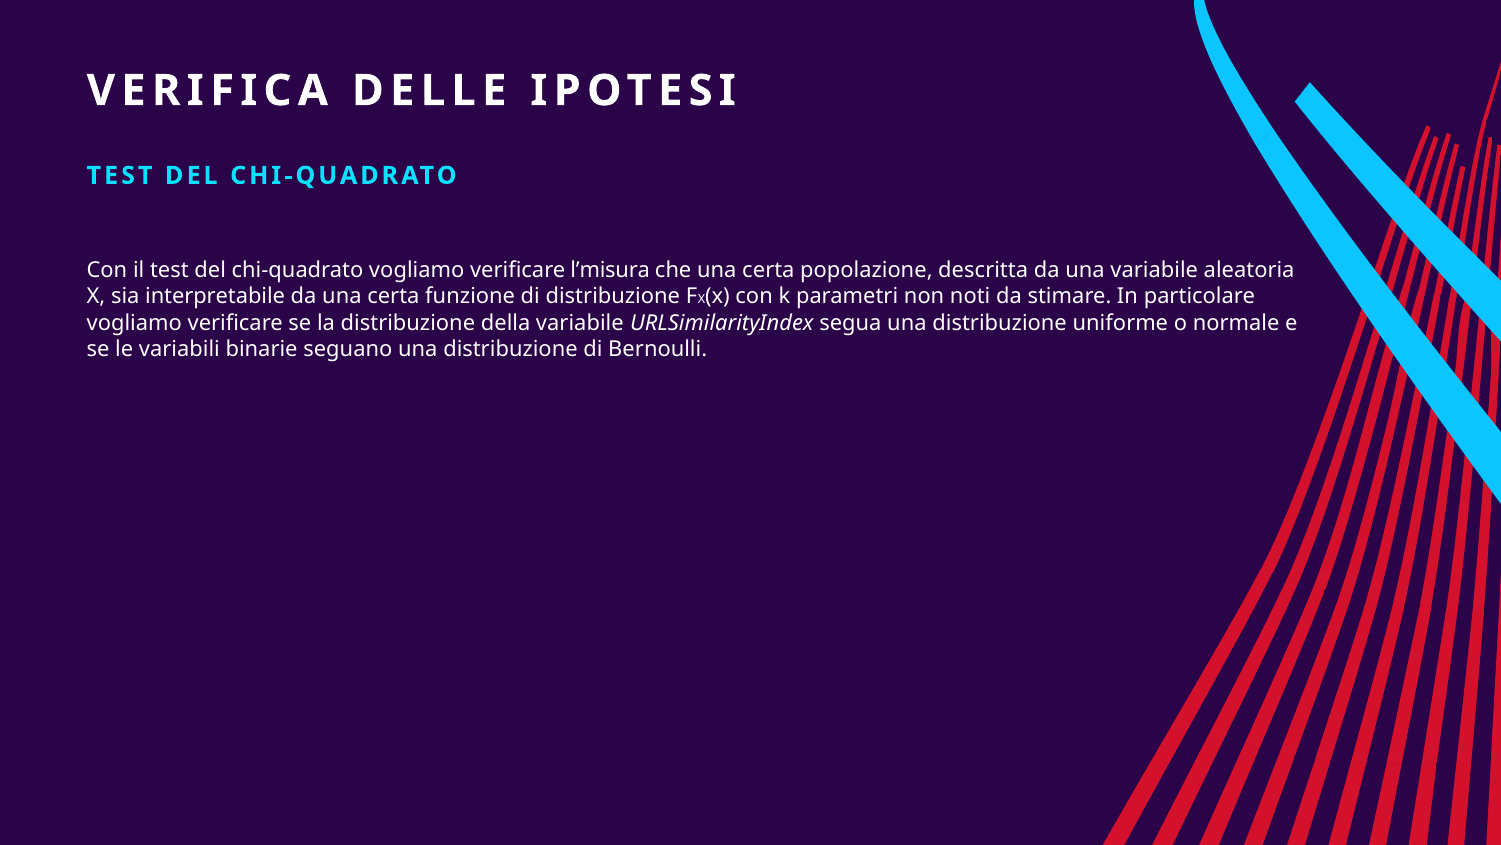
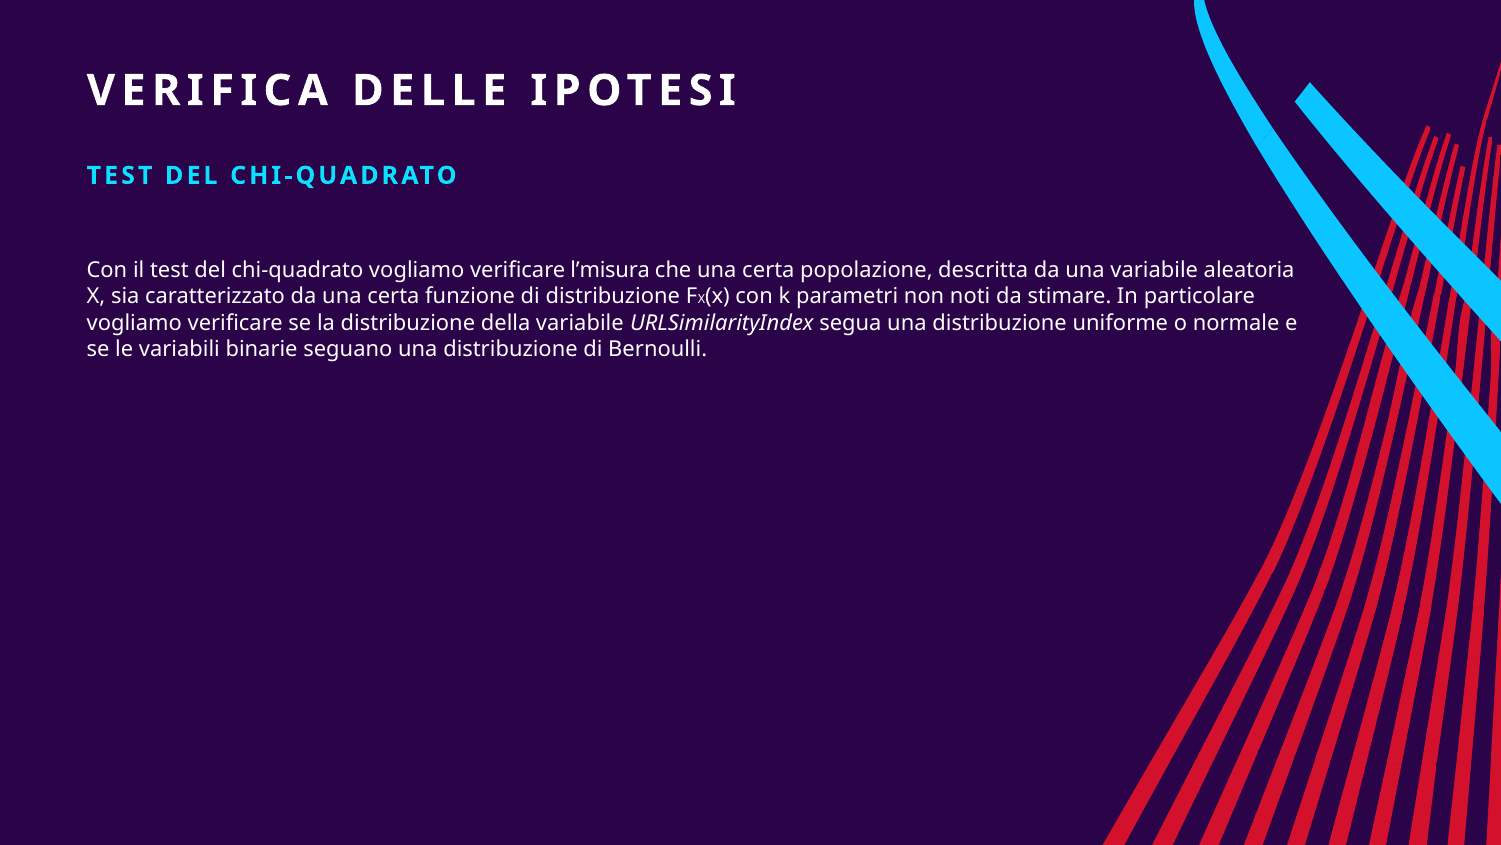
interpretabile: interpretabile -> caratterizzato (215, 296)
